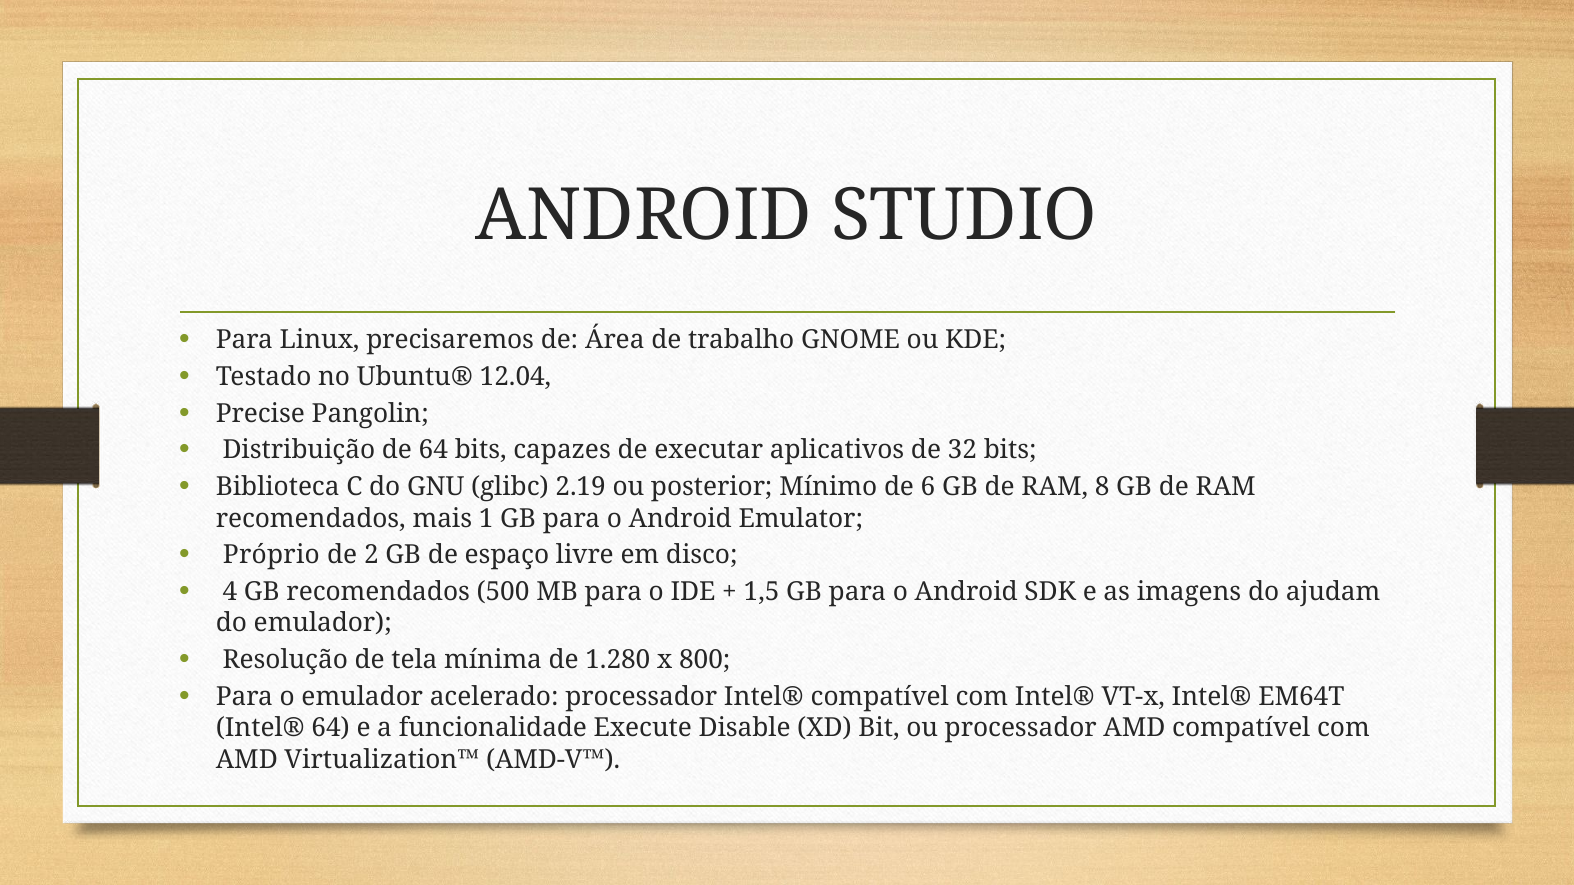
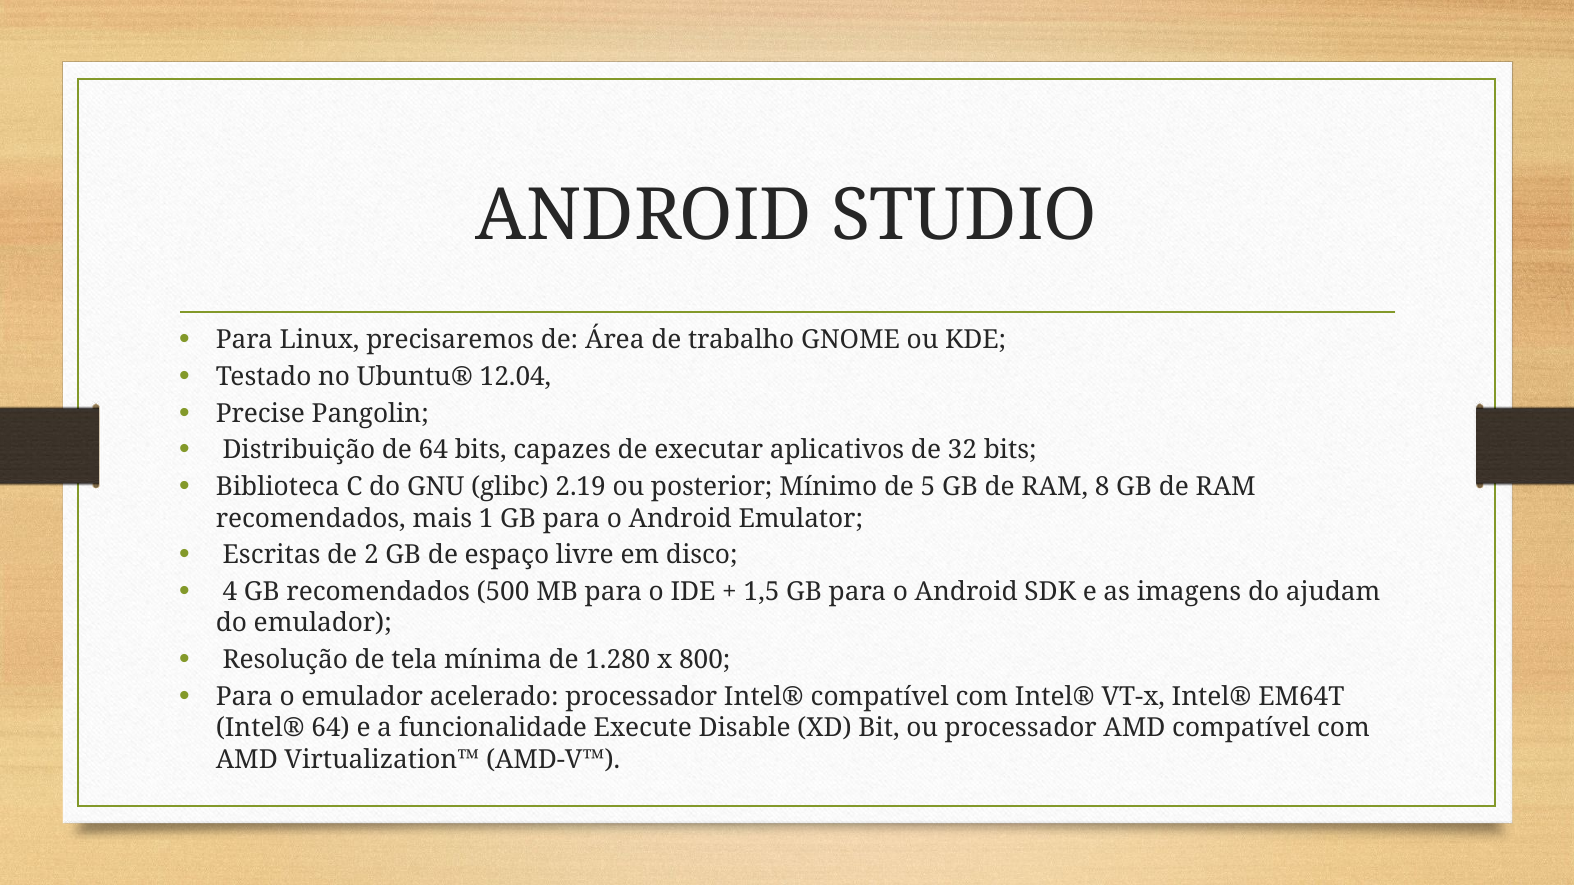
6: 6 -> 5 (928, 487)
Próprio: Próprio -> Escritas (272, 555)
